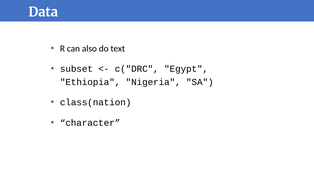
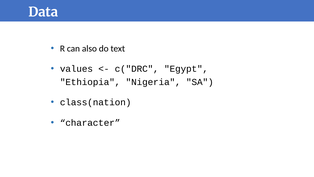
subset: subset -> values (76, 69)
